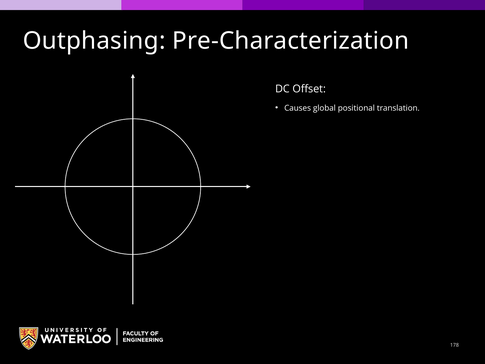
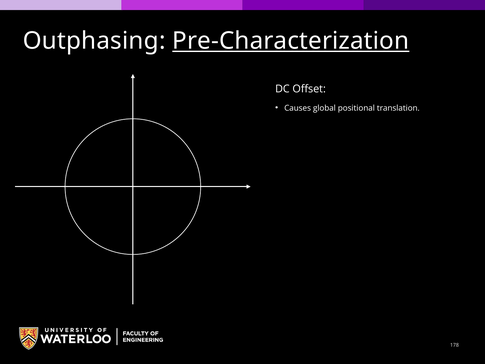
Pre-Characterization underline: none -> present (291, 41)
